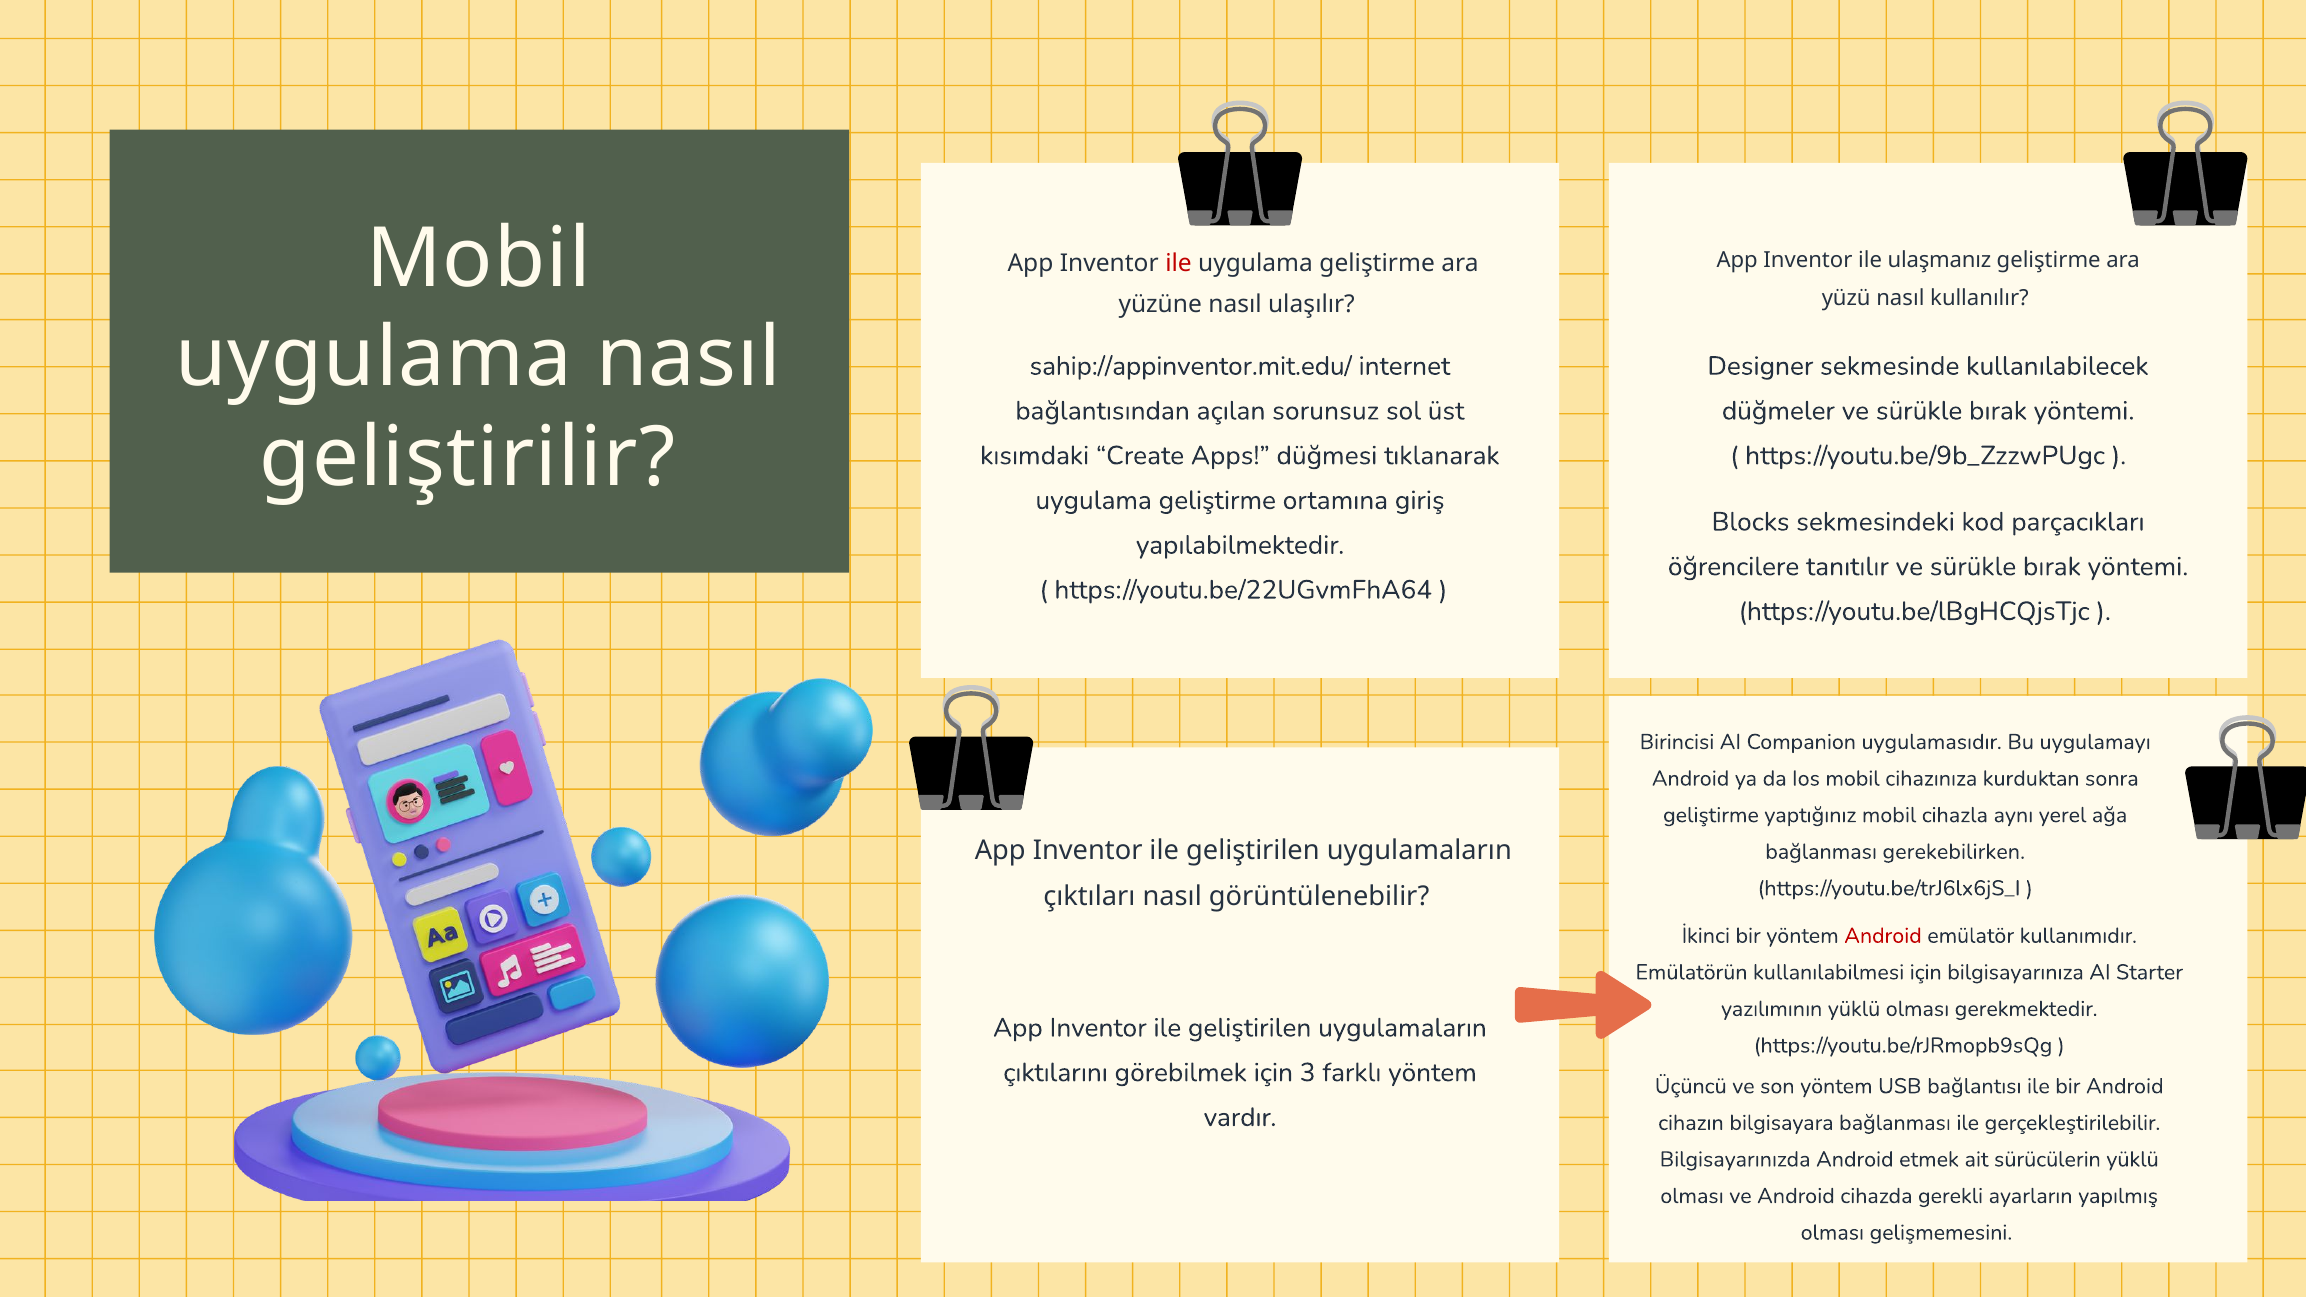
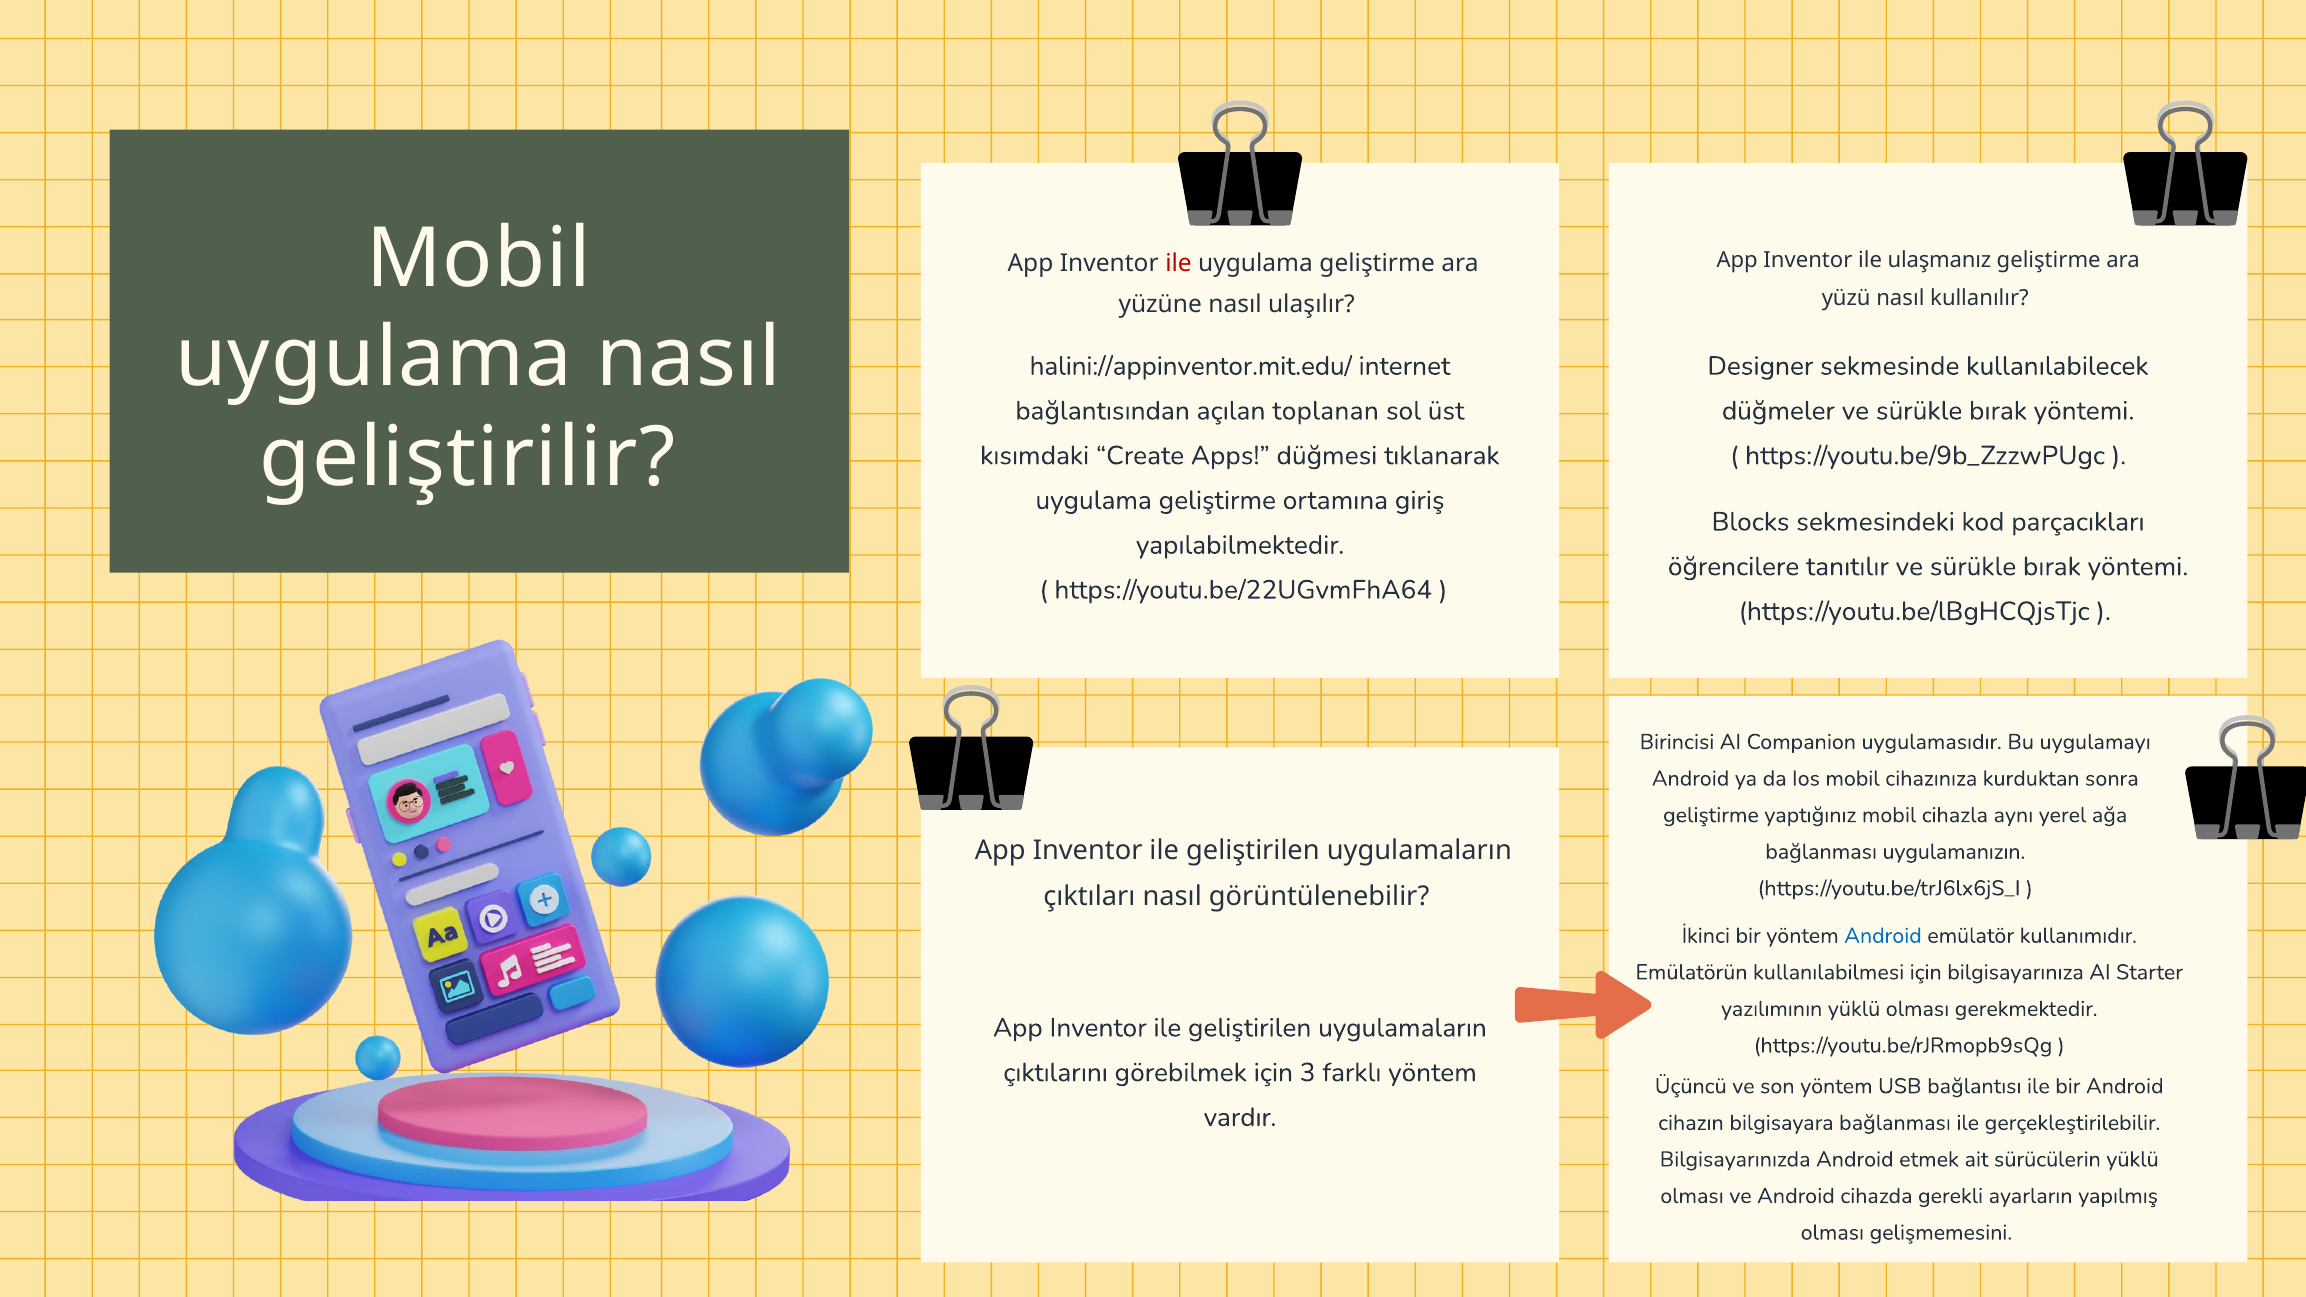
sahip://appinventor.mit.edu/: sahip://appinventor.mit.edu/ -> halini://appinventor.mit.edu/ (1191, 366)
sorunsuz: sorunsuz -> toplanan (1326, 411)
gerekebilirken: gerekebilirken -> uygulamanızın (1954, 852)
Android colour: red -> blue (1883, 936)
